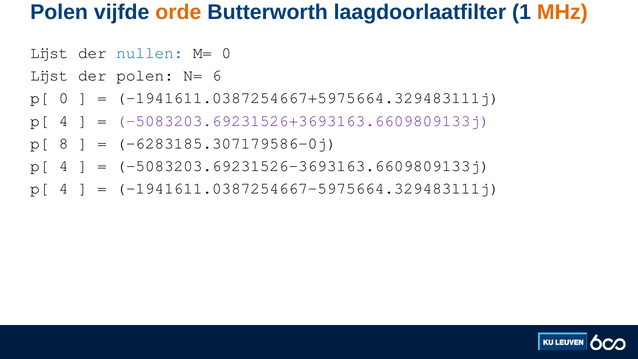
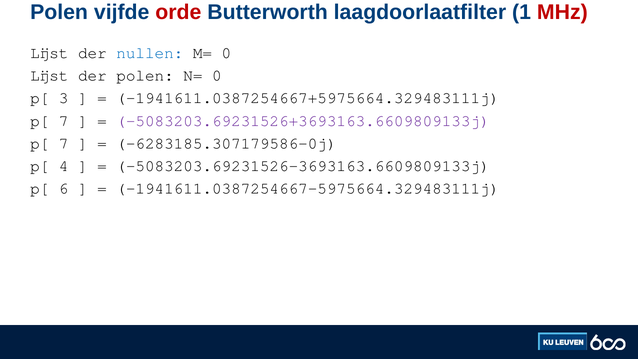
orde colour: orange -> red (178, 12)
MHz colour: orange -> red (562, 12)
N= 6: 6 -> 0 (217, 76)
p[ 0: 0 -> 3 (64, 98)
4: 4 -> 7 (64, 121)
8: 8 -> 7 (64, 143)
4: 4 -> 6 (64, 189)
